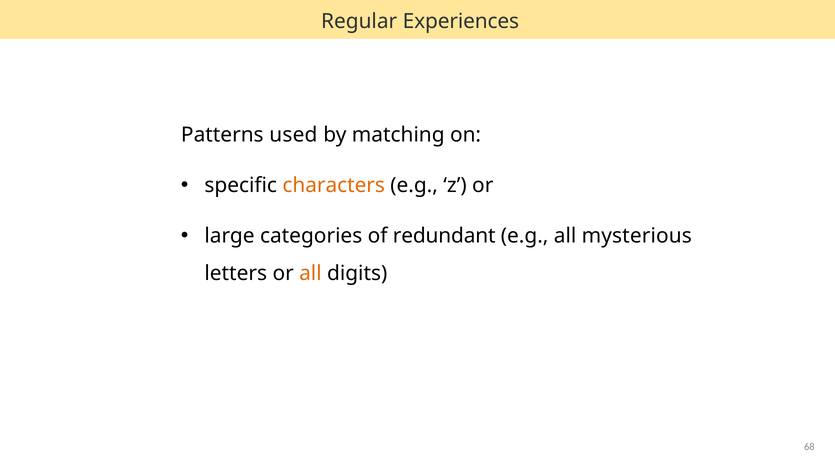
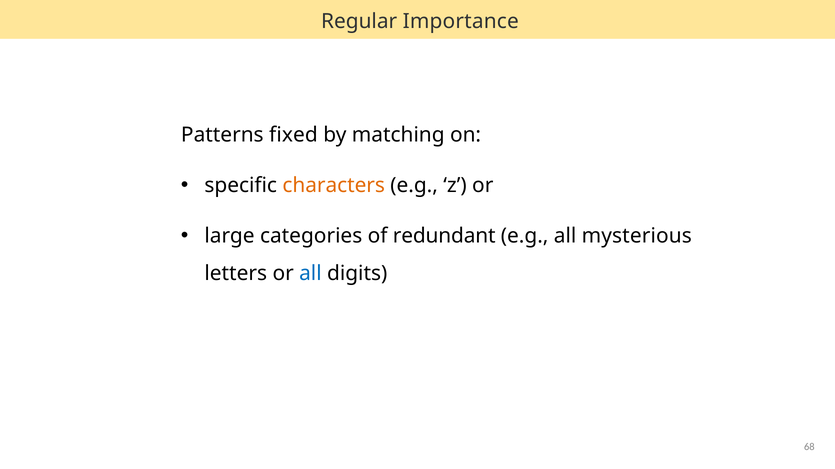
Experiences: Experiences -> Importance (461, 22)
used: used -> fixed (293, 135)
all colour: orange -> blue (310, 274)
